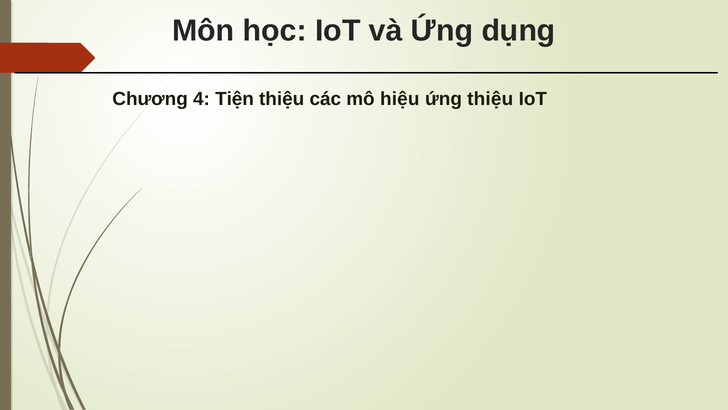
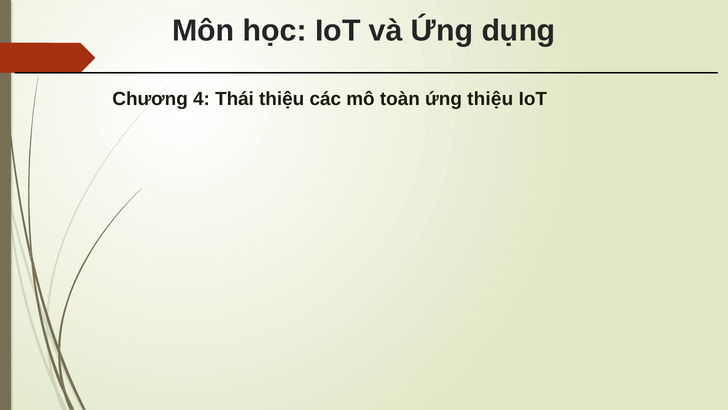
Tiện: Tiện -> Thái (235, 99)
hiệu: hiệu -> toàn (400, 99)
